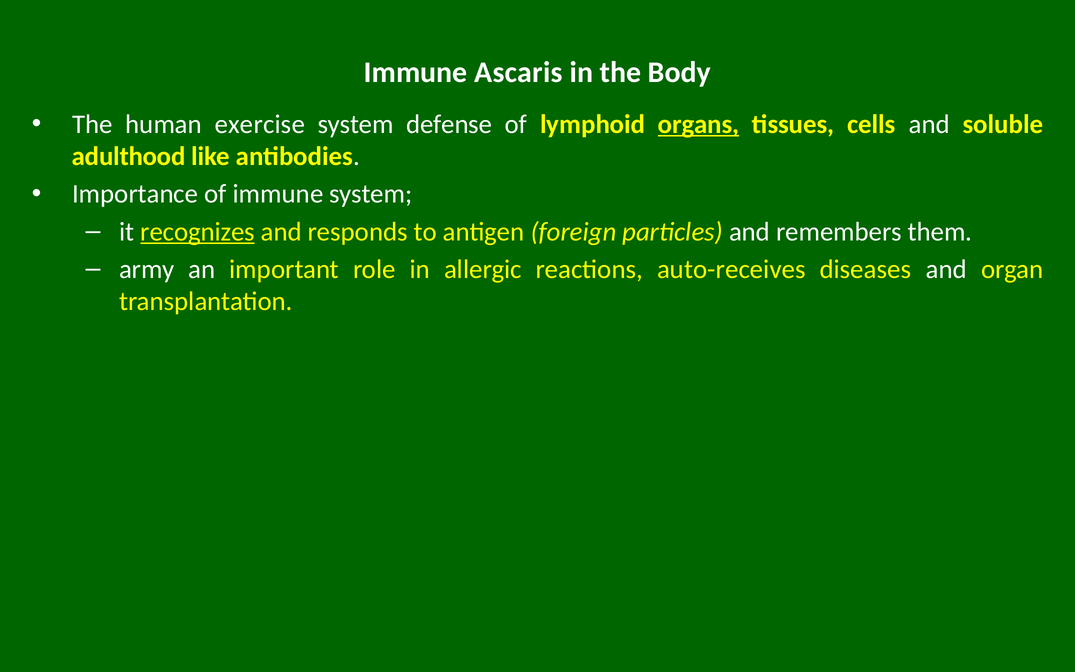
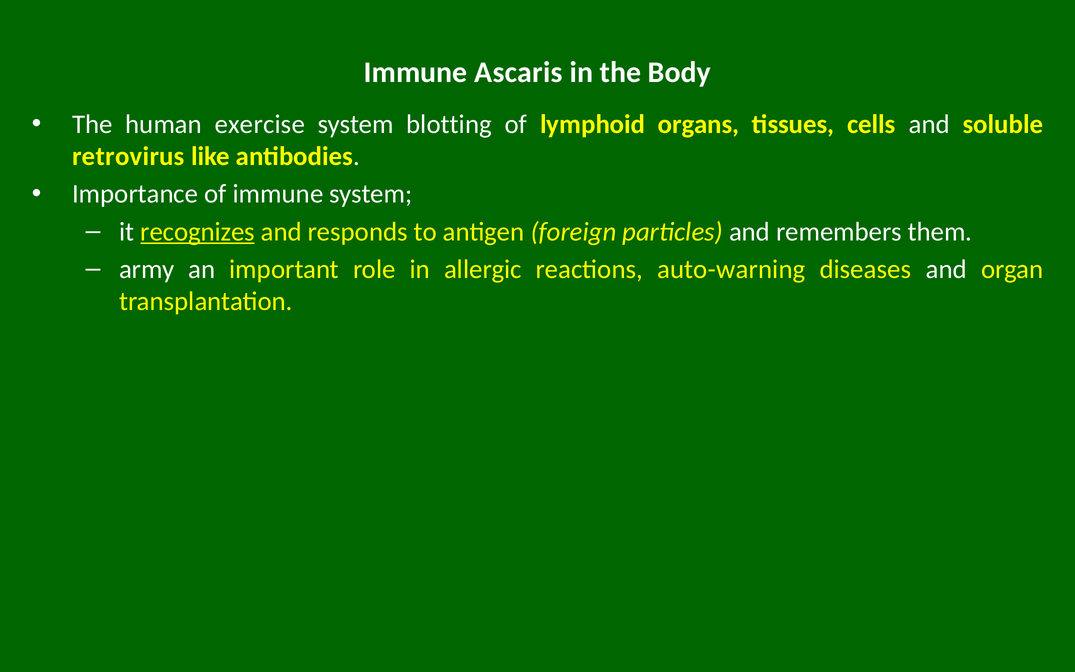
defense: defense -> blotting (449, 124)
organs underline: present -> none (699, 124)
adulthood: adulthood -> retrovirus (128, 156)
auto-receives: auto-receives -> auto-warning (731, 269)
